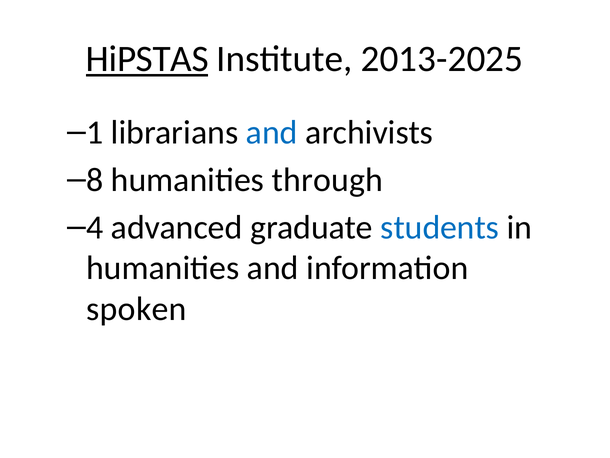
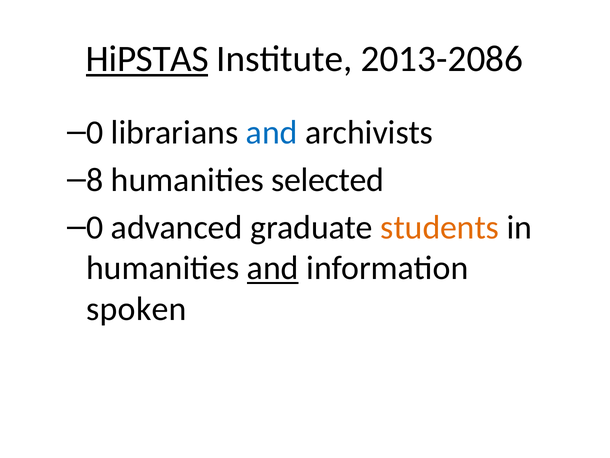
2013-2025: 2013-2025 -> 2013-2086 (442, 59)
1: 1 -> 0 (95, 132)
through: through -> selected (328, 180)
4: 4 -> 0 (95, 227)
students colour: blue -> orange (440, 227)
and underline: none -> present (273, 268)
